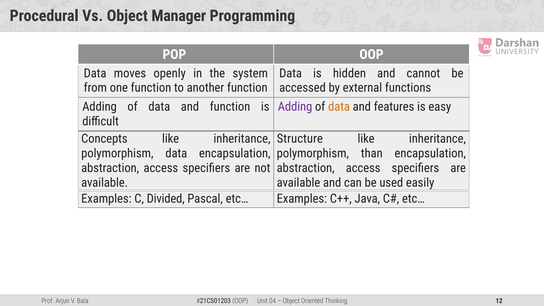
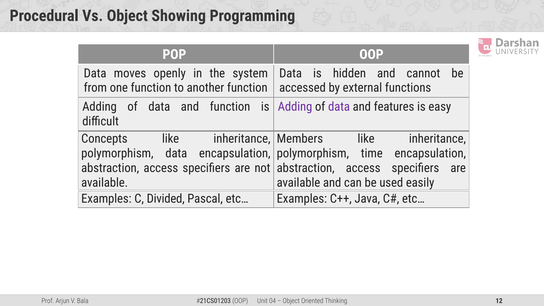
Manager: Manager -> Showing (179, 16)
data colour: orange -> purple (339, 107)
Structure: Structure -> Members (300, 139)
than: than -> time (372, 153)
